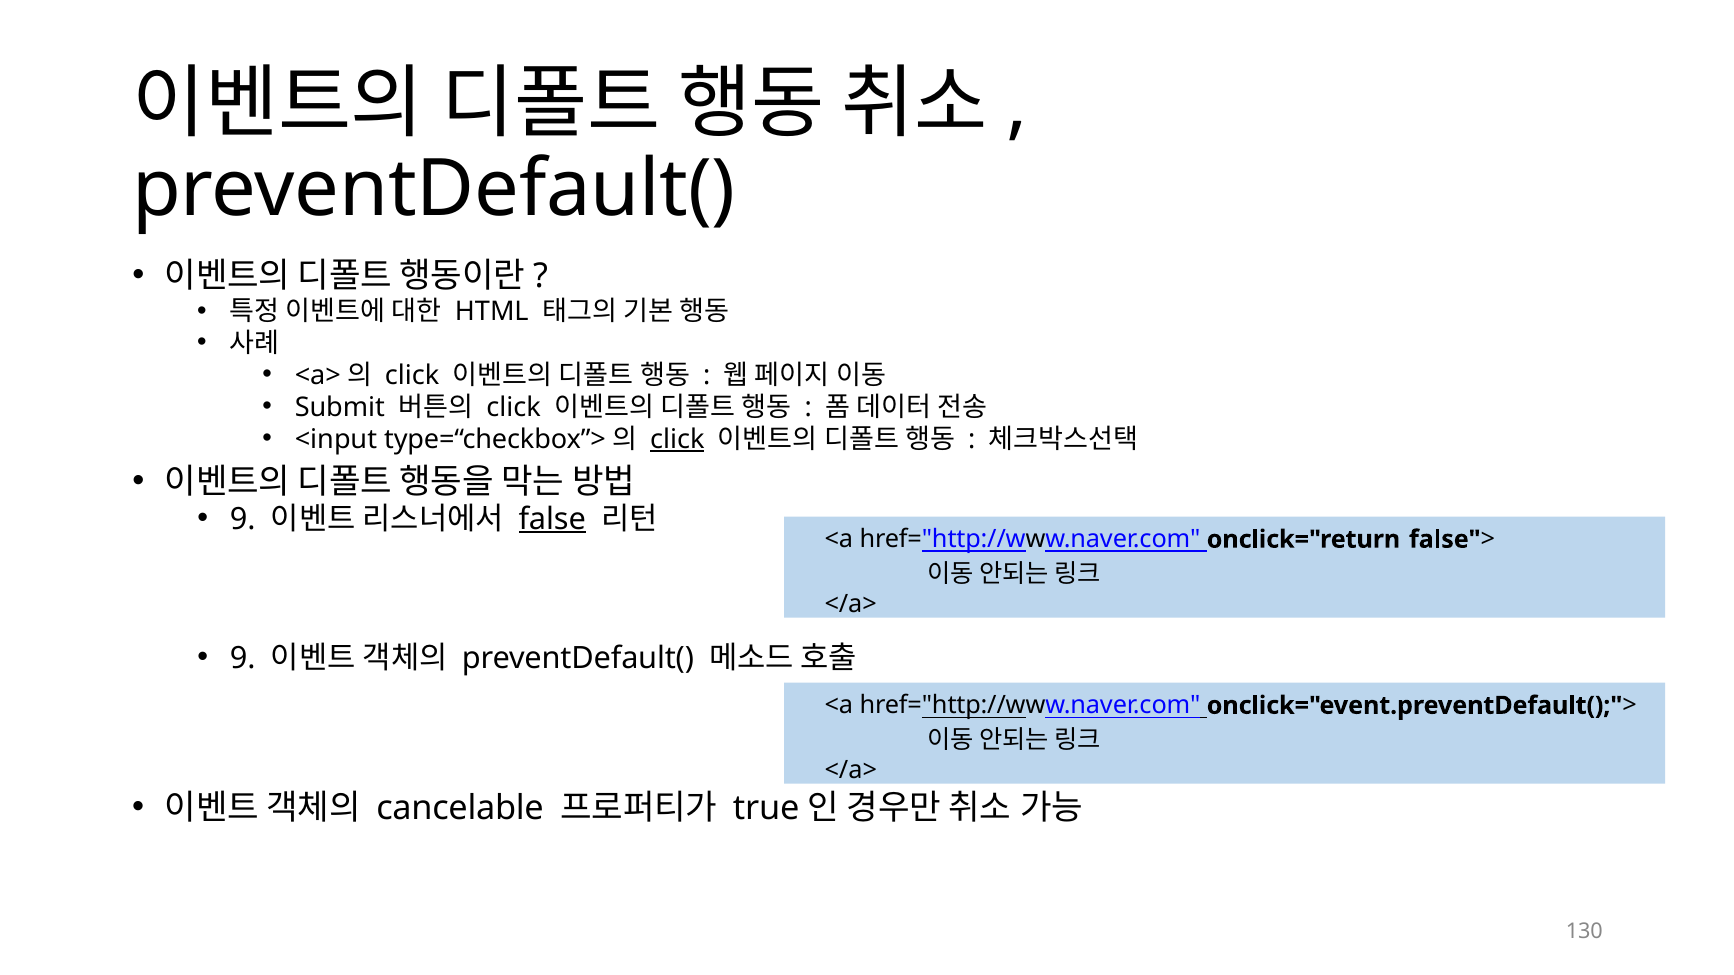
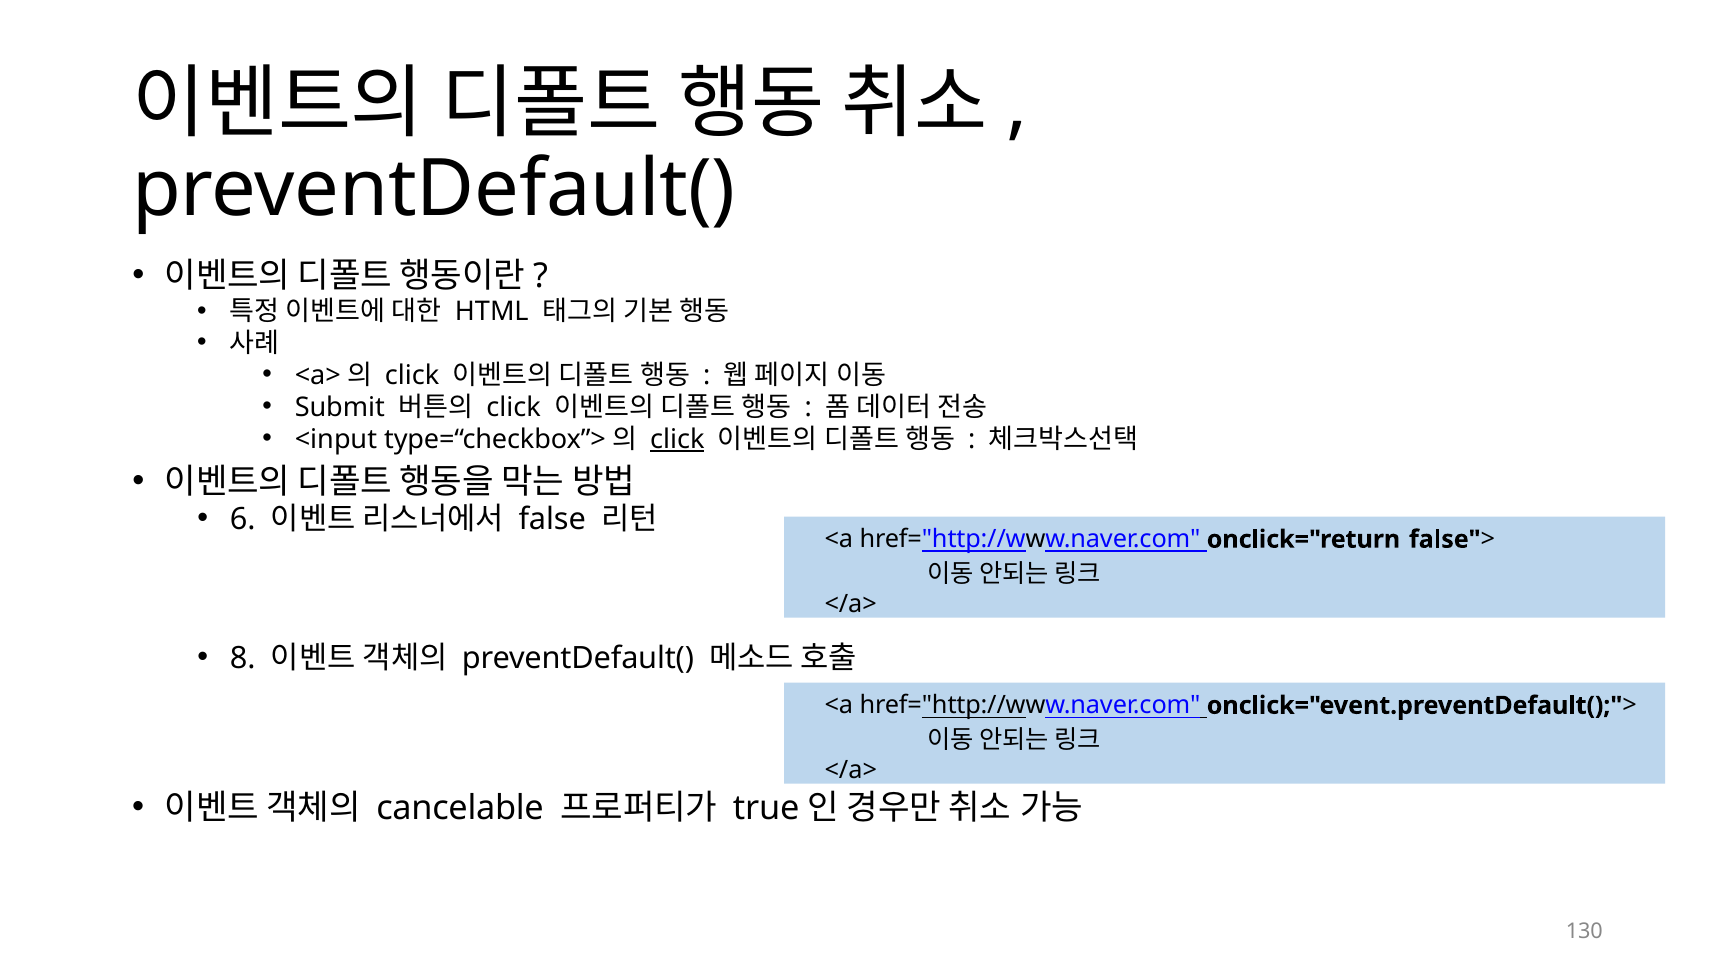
9: 9 -> 6 (243, 519)
false underline: present -> none (552, 519)
9: 9 -> 8 (243, 659)
